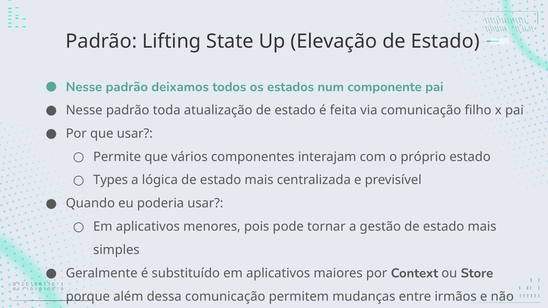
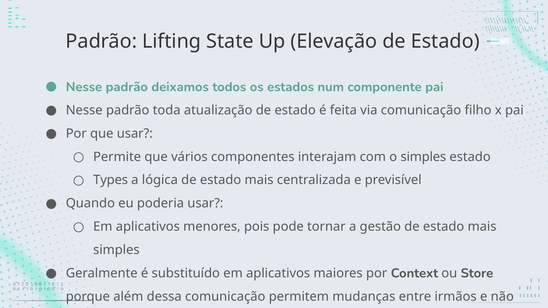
o próprio: próprio -> simples (423, 157)
